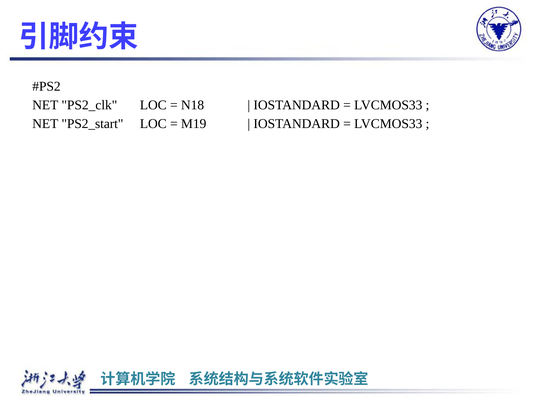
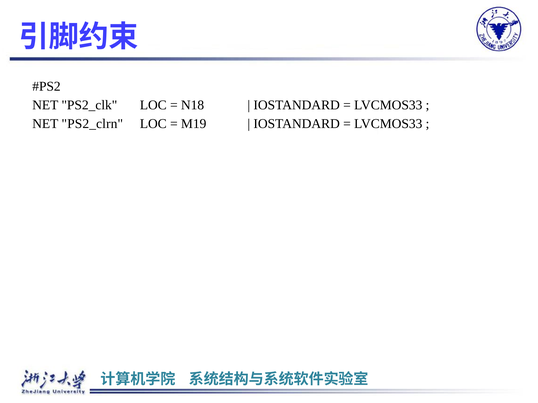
PS2_start: PS2_start -> PS2_clrn (92, 124)
